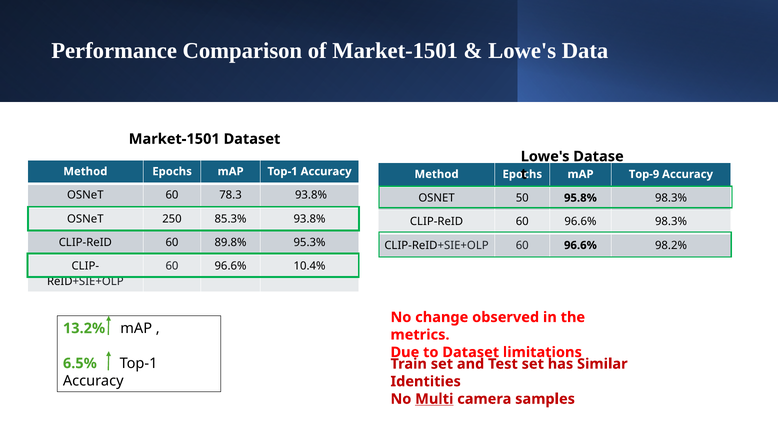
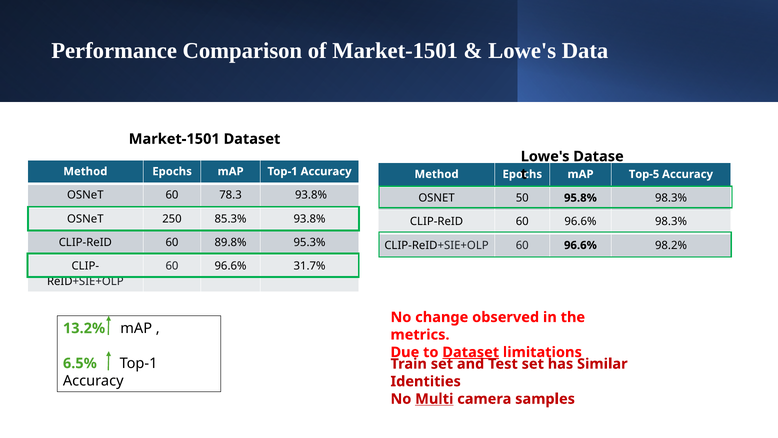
Top-9: Top-9 -> Top-5 (644, 174)
10.4%: 10.4% -> 31.7% (310, 266)
Dataset underline: none -> present (471, 352)
